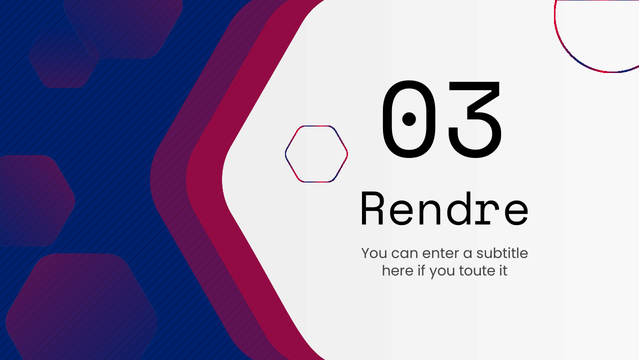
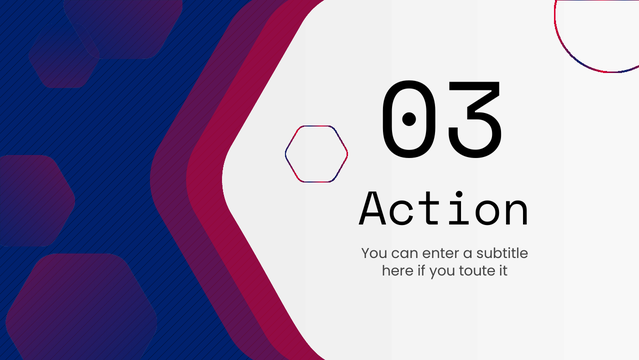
Rendre: Rendre -> Action (445, 209)
